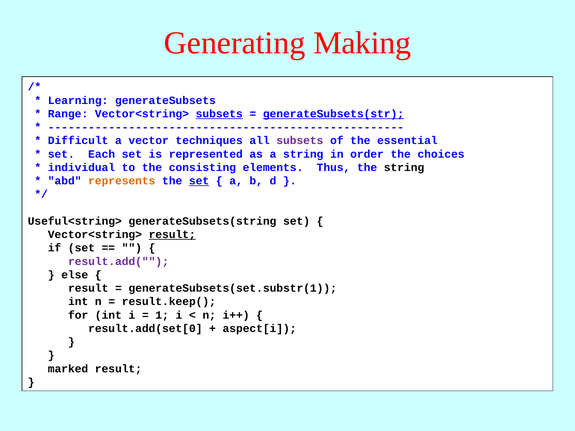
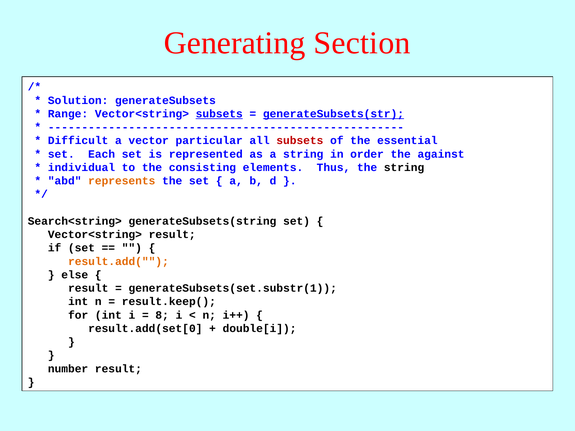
Making: Making -> Section (362, 43)
Learning: Learning -> Solution (78, 100)
techniques: techniques -> particular (209, 141)
subsets colour: purple -> red (300, 141)
choices: choices -> against (441, 154)
set underline: present -> none (199, 181)
Useful<string>: Useful<string> -> Search<string> (75, 221)
result underline: present -> none (172, 235)
result.add( colour: purple -> orange (118, 262)
1: 1 -> 8 (162, 315)
aspect[i: aspect[i -> double[i (260, 329)
marked: marked -> number (68, 369)
